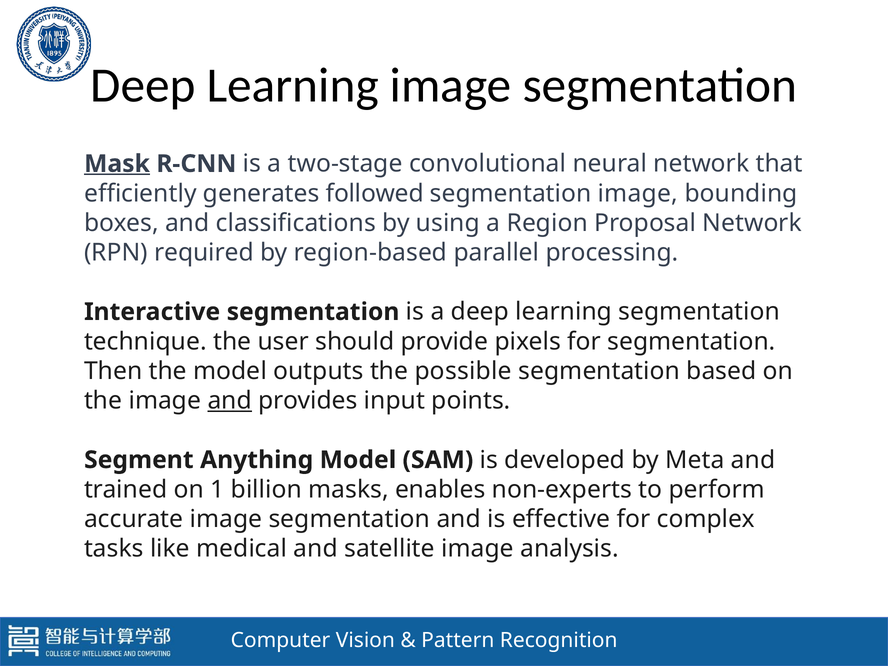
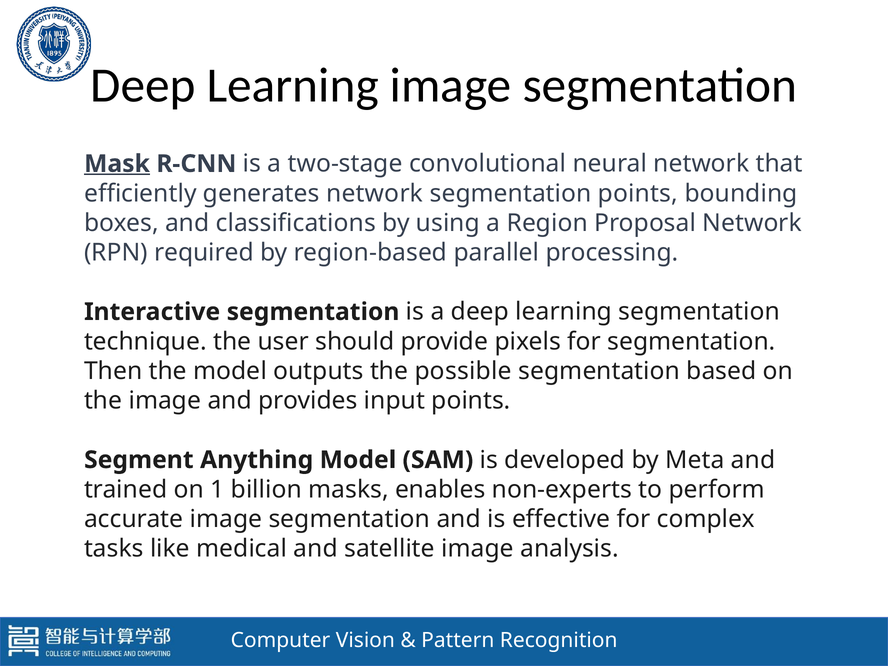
generates followed: followed -> network (375, 193)
segmentation image: image -> points (638, 193)
and underline: present -> none (230, 401)
